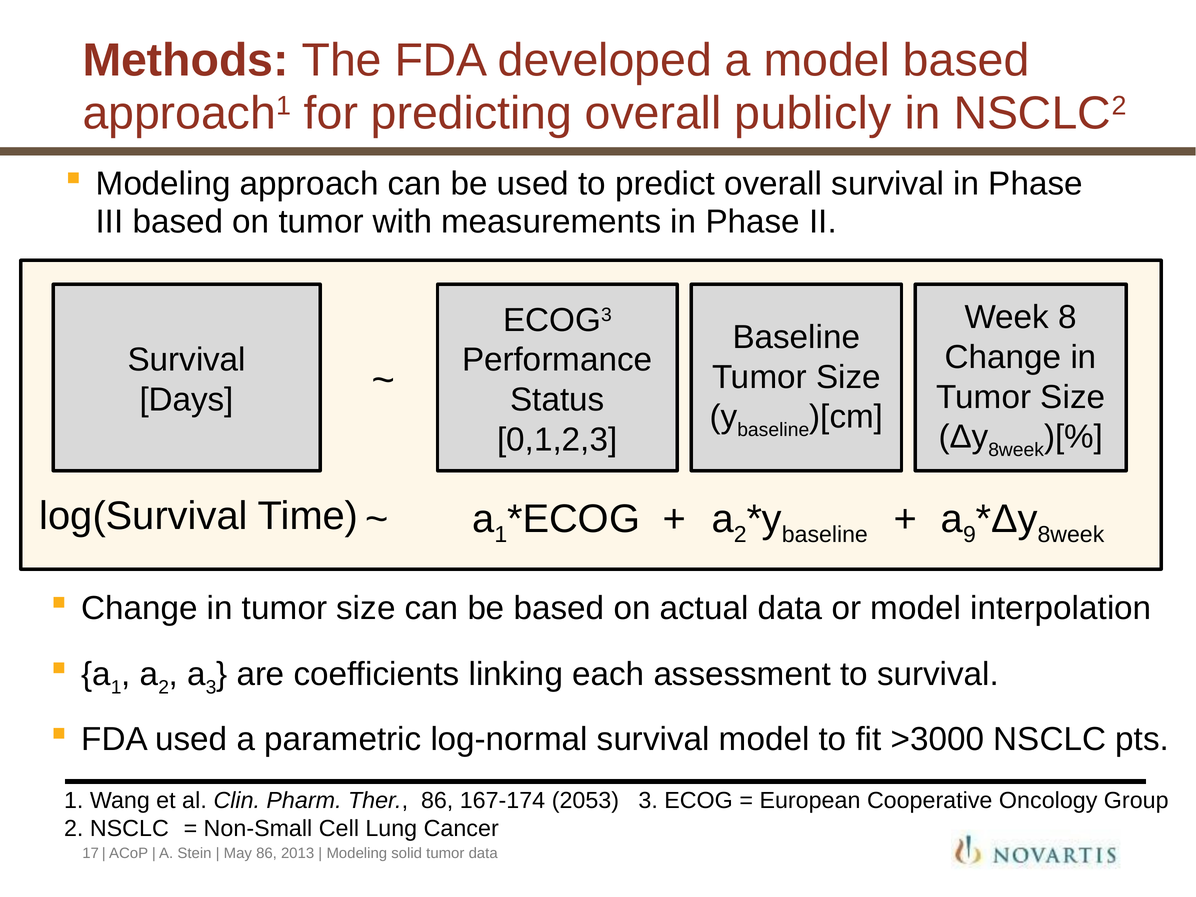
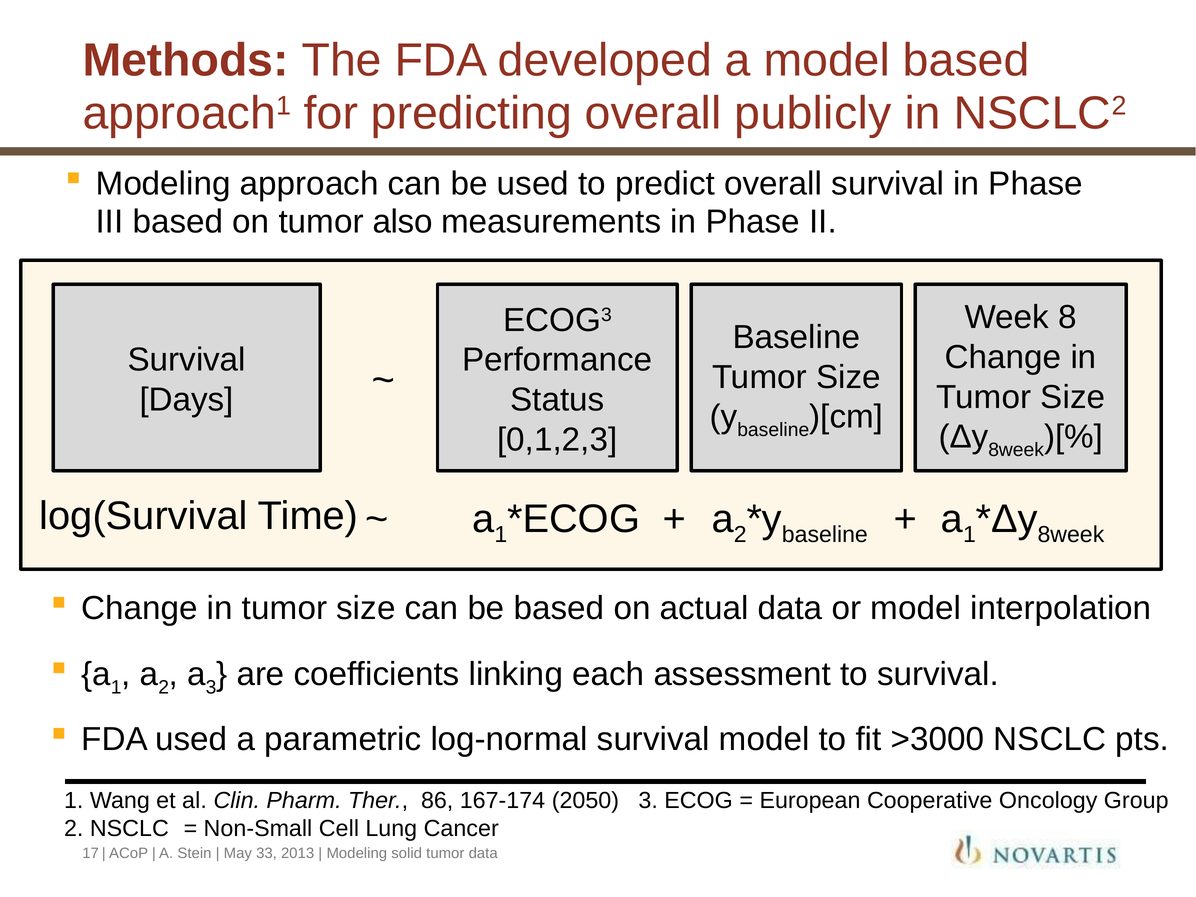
with: with -> also (403, 222)
baseline a 9: 9 -> 1 (969, 535)
2053: 2053 -> 2050 (585, 801)
May 86: 86 -> 33 (267, 853)
